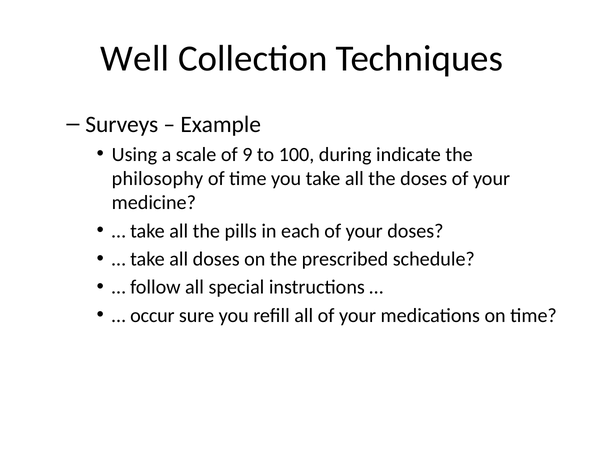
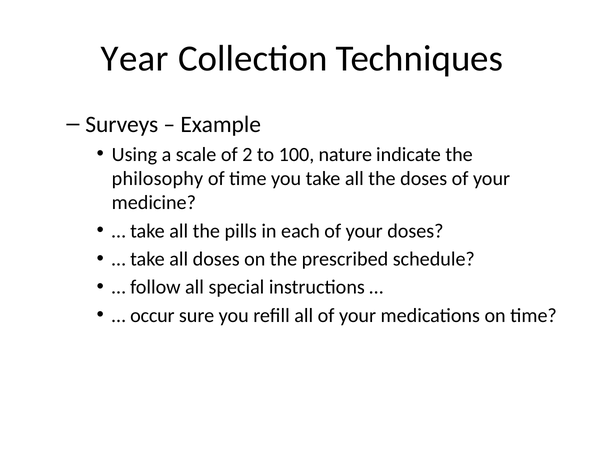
Well: Well -> Year (135, 58)
9: 9 -> 2 (247, 154)
during: during -> nature (345, 154)
